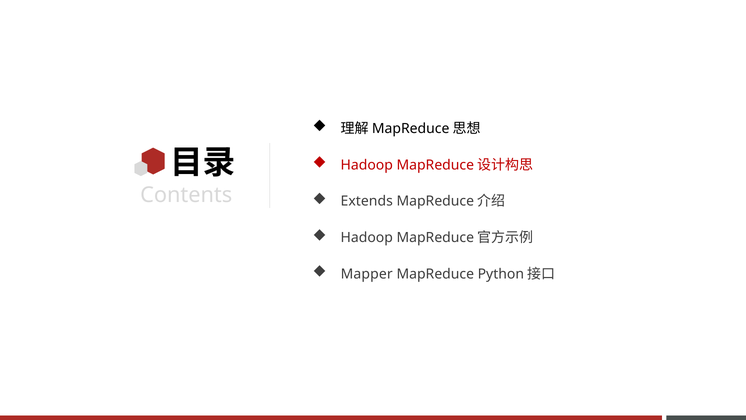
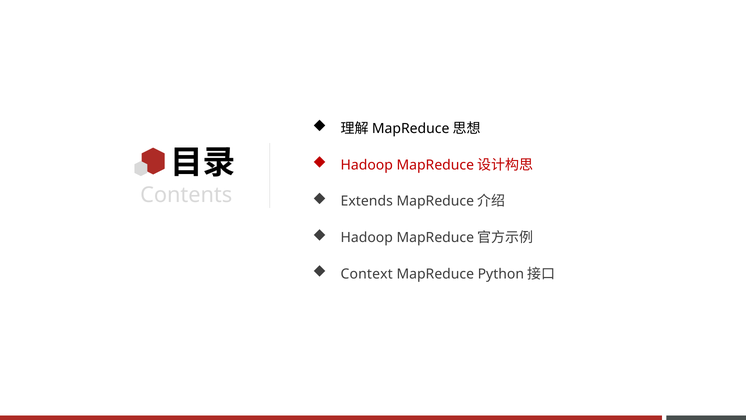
Mapper: Mapper -> Context (367, 274)
